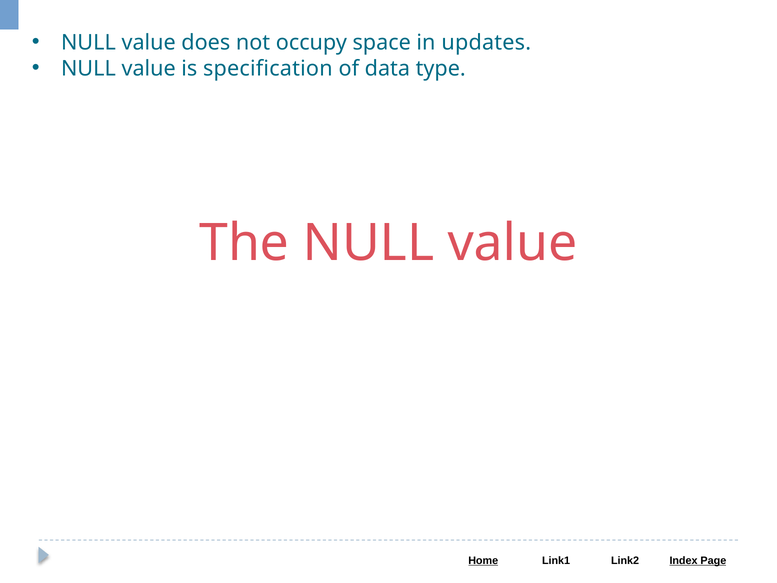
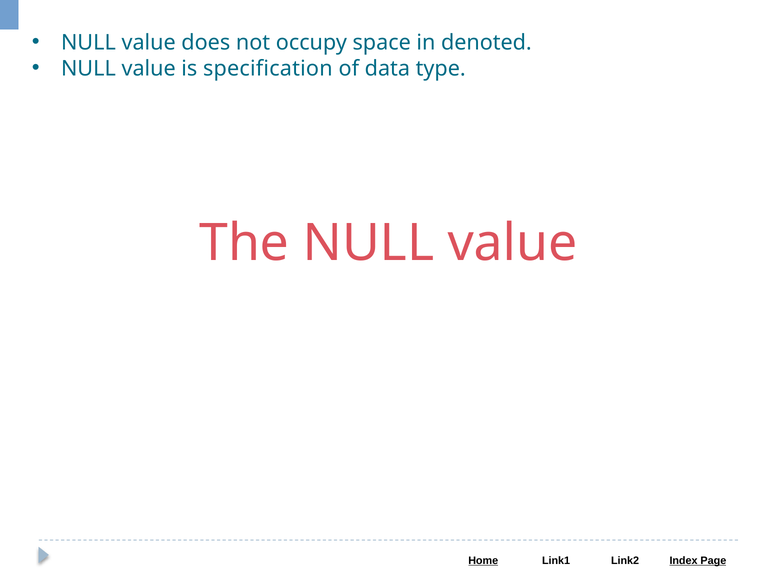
updates: updates -> denoted (486, 43)
